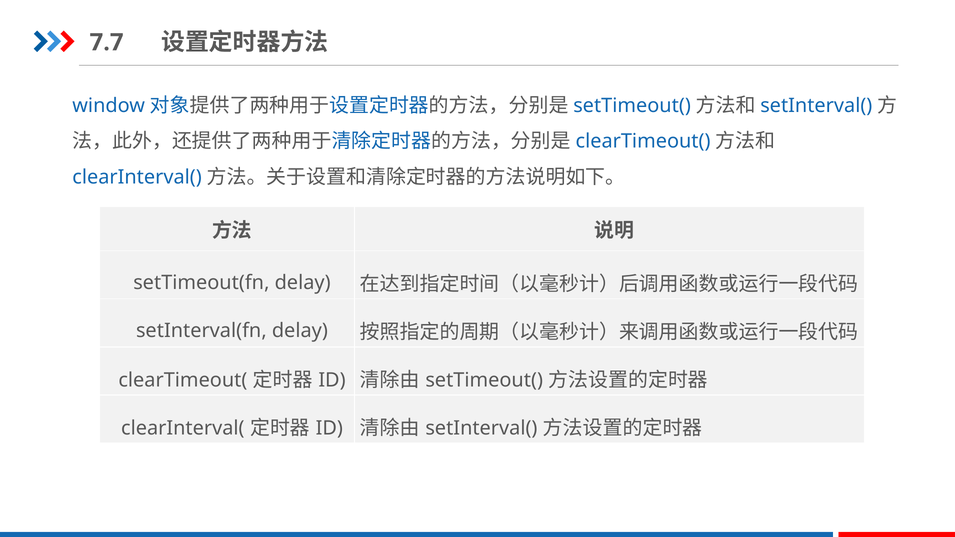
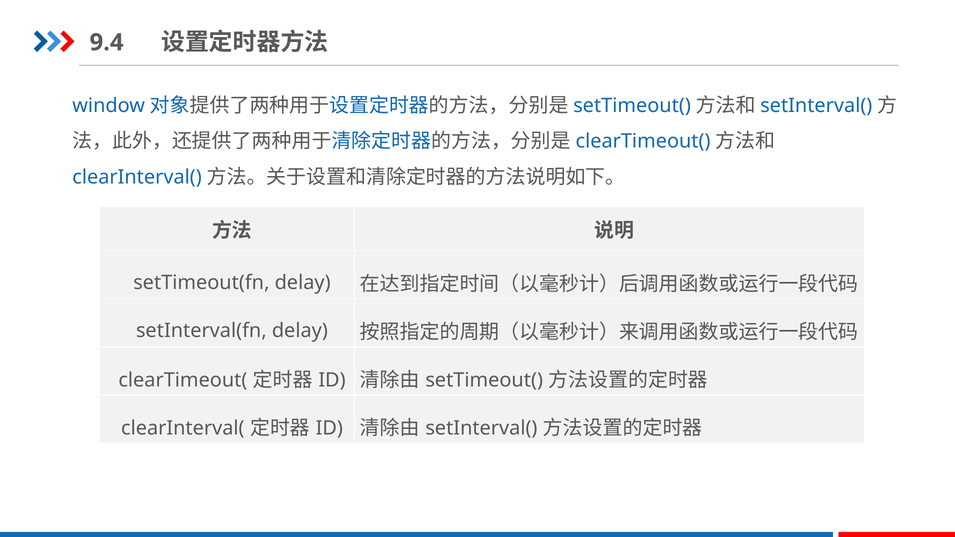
7.7: 7.7 -> 9.4 (107, 42)
